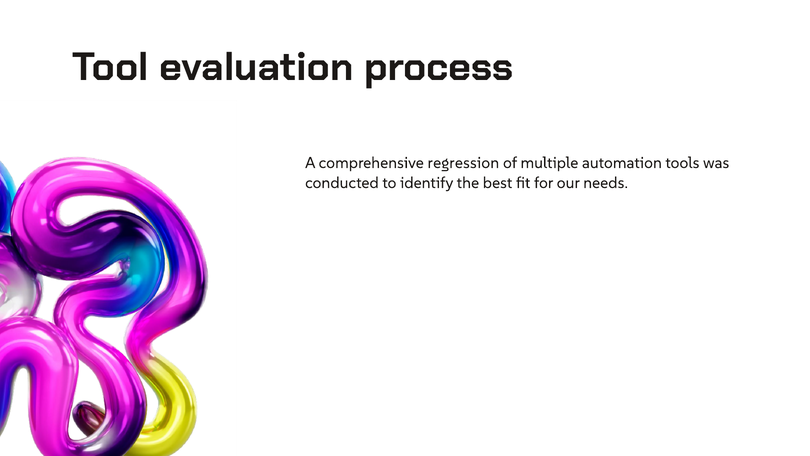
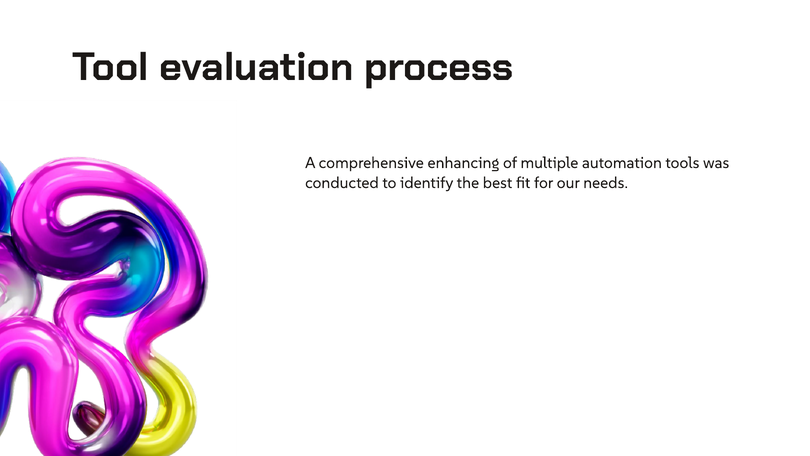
regression: regression -> enhancing (463, 163)
